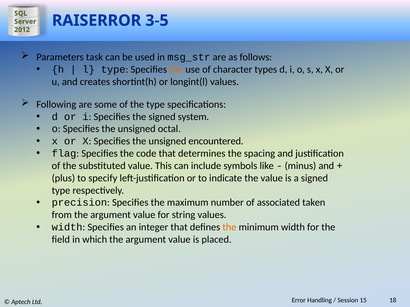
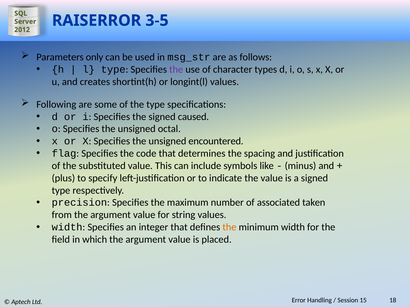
task: task -> only (95, 57)
the colour: orange -> purple (176, 70)
system: system -> caused (193, 117)
